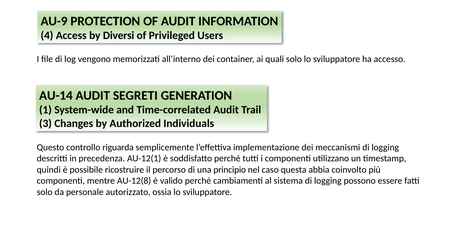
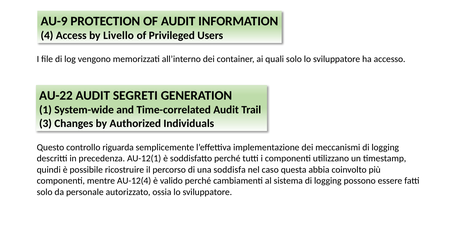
Diversi: Diversi -> Livello (119, 36)
AU-14: AU-14 -> AU-22 (56, 96)
principio: principio -> soddisfa (230, 170)
AU-12(8: AU-12(8 -> AU-12(4 (134, 181)
